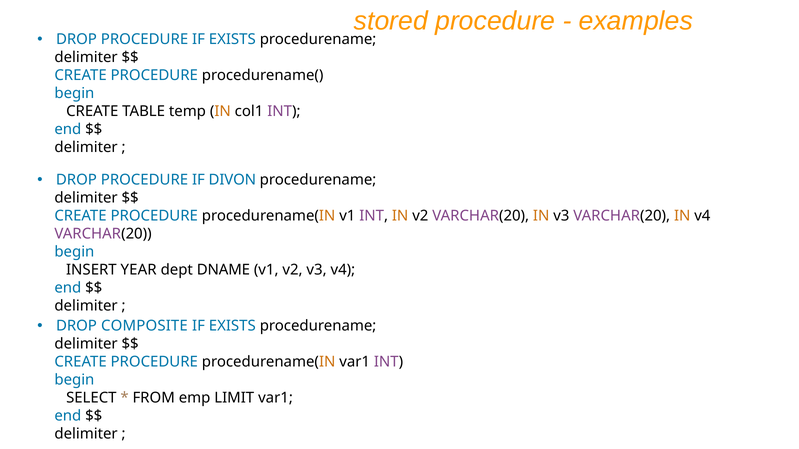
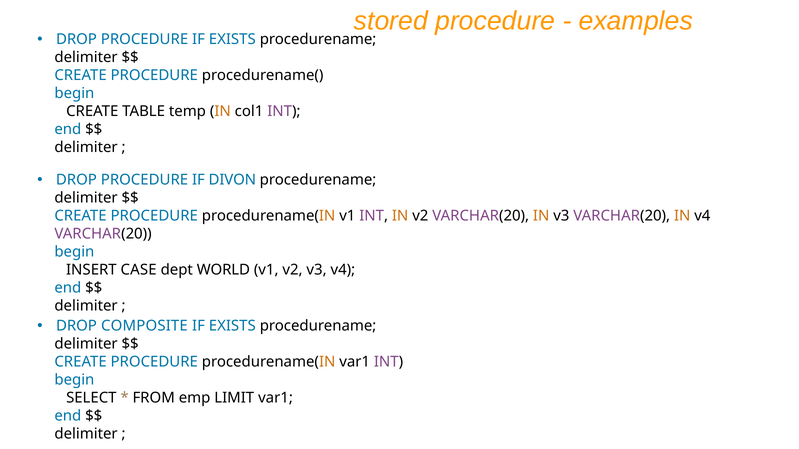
YEAR: YEAR -> CASE (139, 270)
DNAME: DNAME -> WORLD (223, 270)
